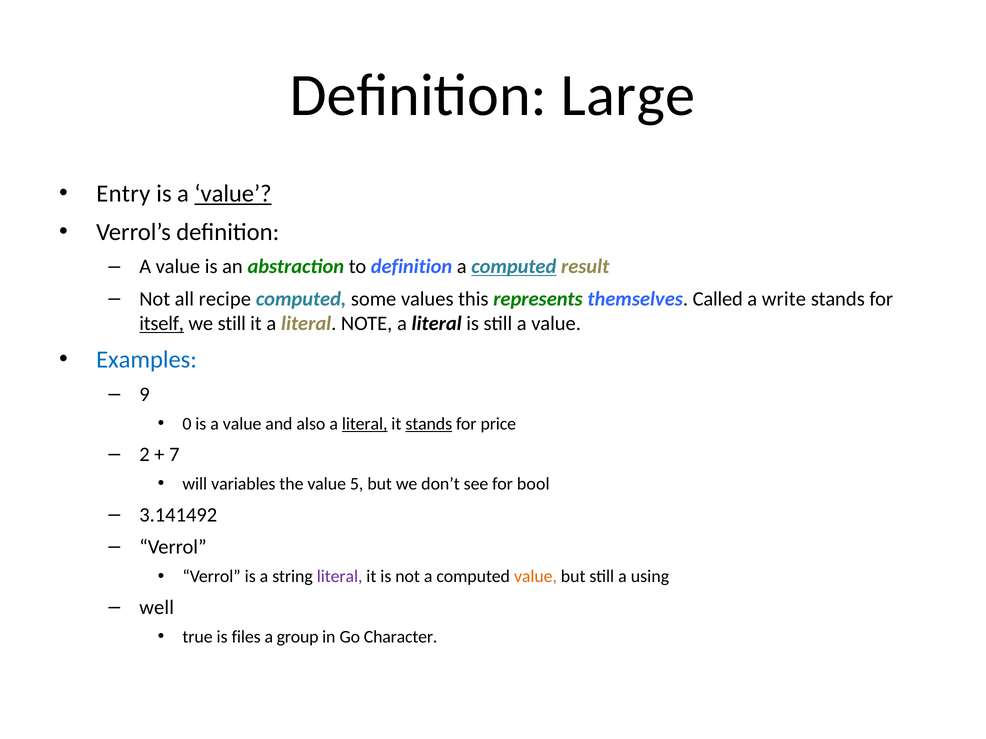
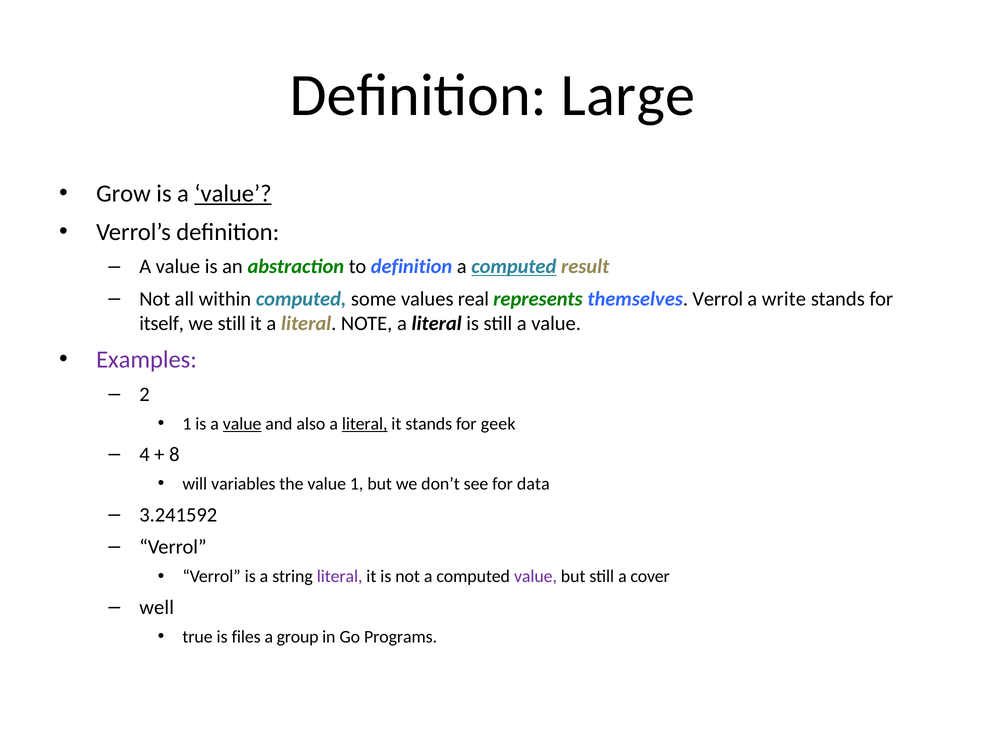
Entry: Entry -> Grow (123, 194)
recipe: recipe -> within (225, 299)
this: this -> real (473, 299)
themselves Called: Called -> Verrol (718, 299)
itself underline: present -> none (162, 324)
Examples colour: blue -> purple (147, 360)
9: 9 -> 2 (144, 395)
0: 0 -> 1 (187, 424)
value underline: none -> present (242, 424)
stands underline: present -> none (429, 424)
price: price -> geek (498, 424)
2: 2 -> 4 (144, 455)
7: 7 -> 8 (174, 455)
value 5: 5 -> 1 (357, 484)
bool: bool -> data (533, 484)
3.141492: 3.141492 -> 3.241592 (178, 515)
value colour: orange -> purple (535, 577)
using: using -> cover (650, 577)
Character: Character -> Programs (401, 637)
